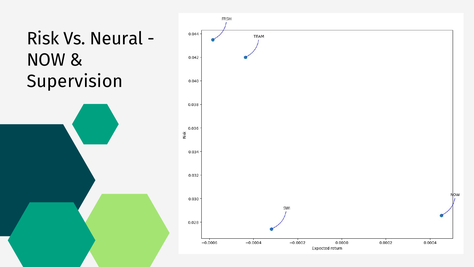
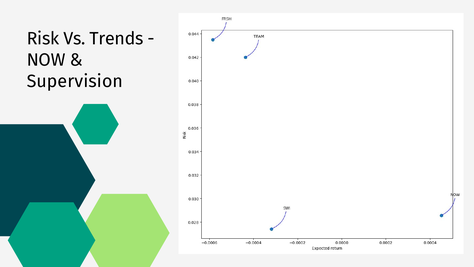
Neural: Neural -> Trends (117, 39)
